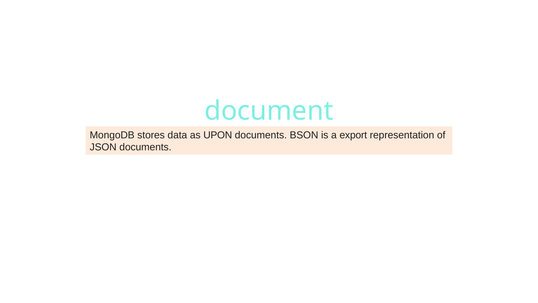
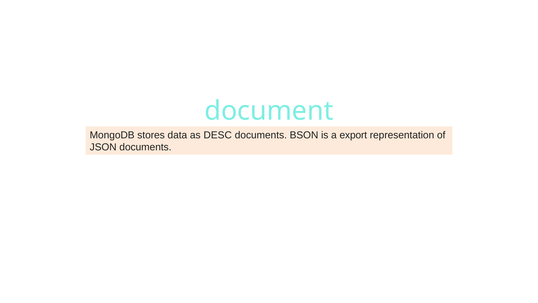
UPON: UPON -> DESC (218, 135)
